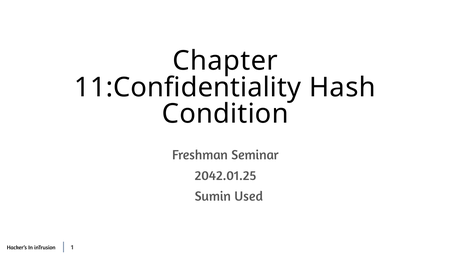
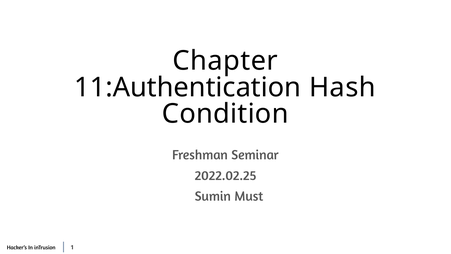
11:Confidentiality: 11:Confidentiality -> 11:Authentication (188, 87)
2042.01.25: 2042.01.25 -> 2022.02.25 (226, 175)
Used: Used -> Must (249, 196)
